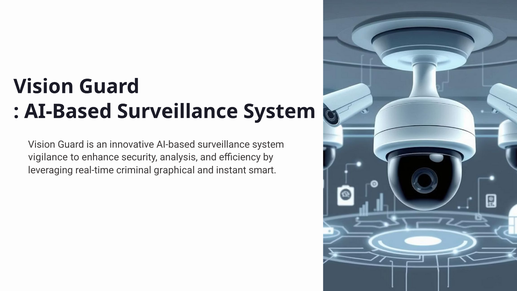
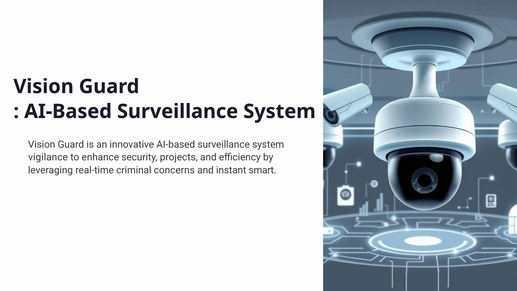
analysis: analysis -> projects (179, 157)
graphical: graphical -> concerns (174, 170)
